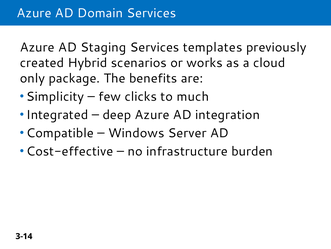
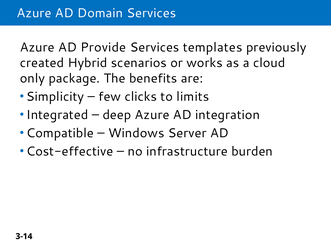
Staging: Staging -> Provide (103, 47)
much: much -> limits (193, 96)
